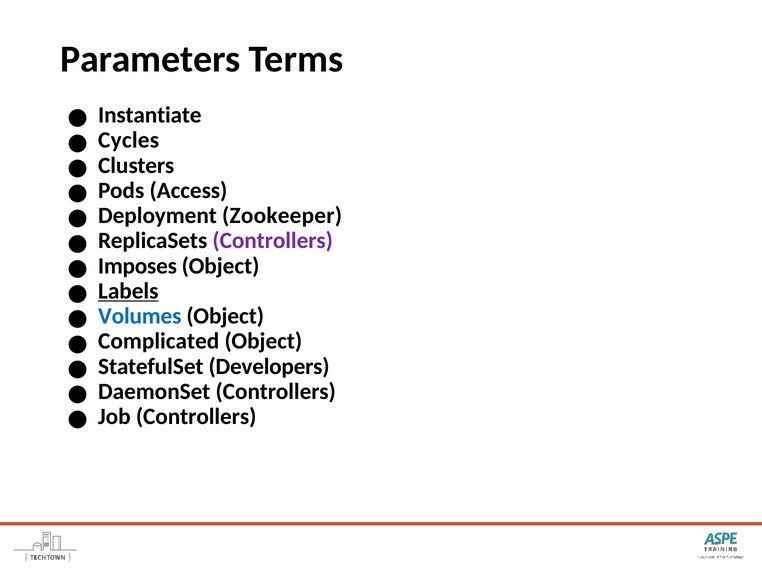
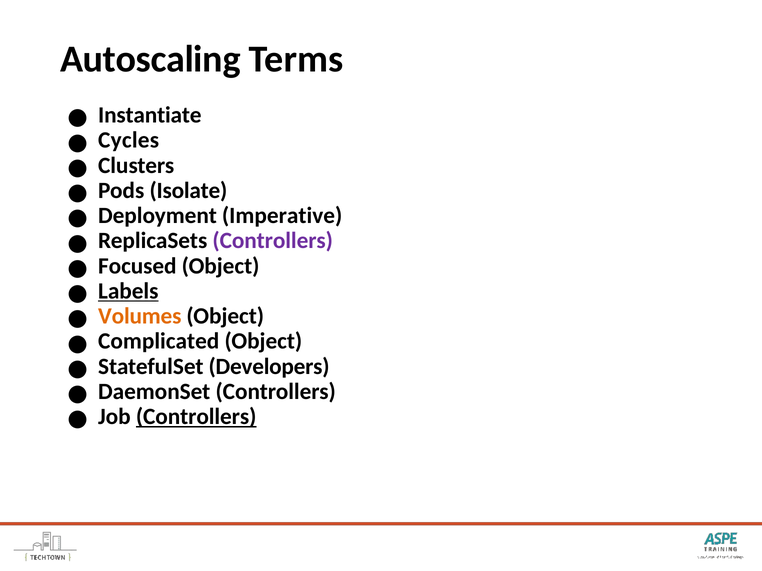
Parameters: Parameters -> Autoscaling (150, 59)
Access: Access -> Isolate (188, 191)
Zookeeper: Zookeeper -> Imperative (282, 216)
Imposes: Imposes -> Focused (137, 266)
Volumes colour: blue -> orange (140, 316)
Controllers underline: none -> present (196, 417)
